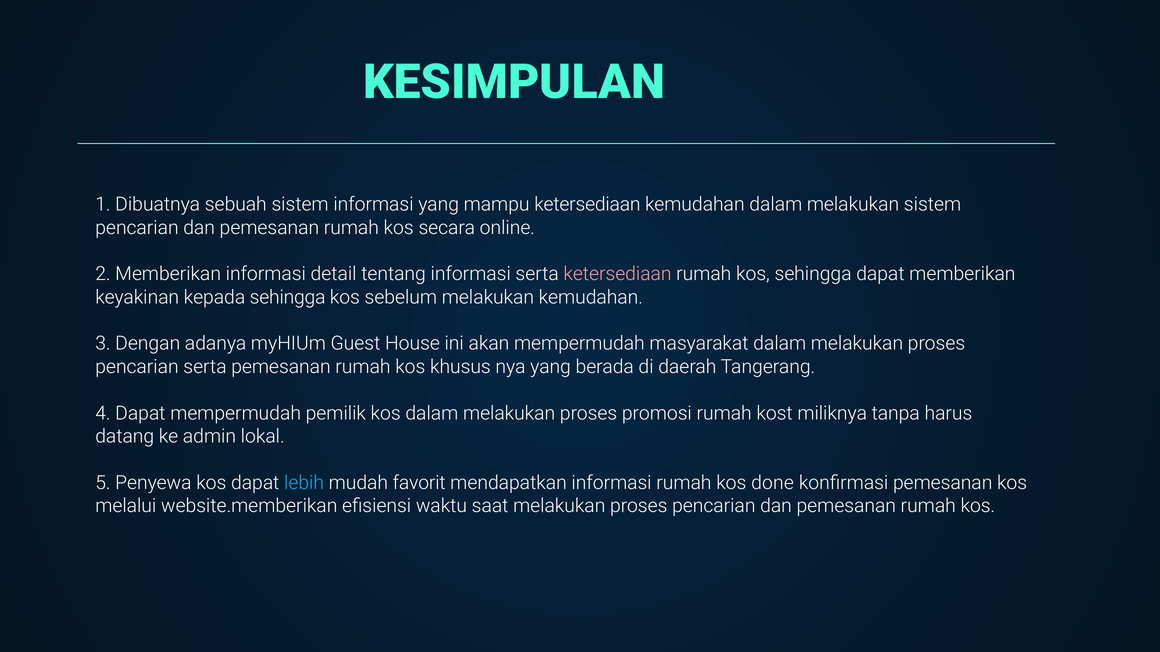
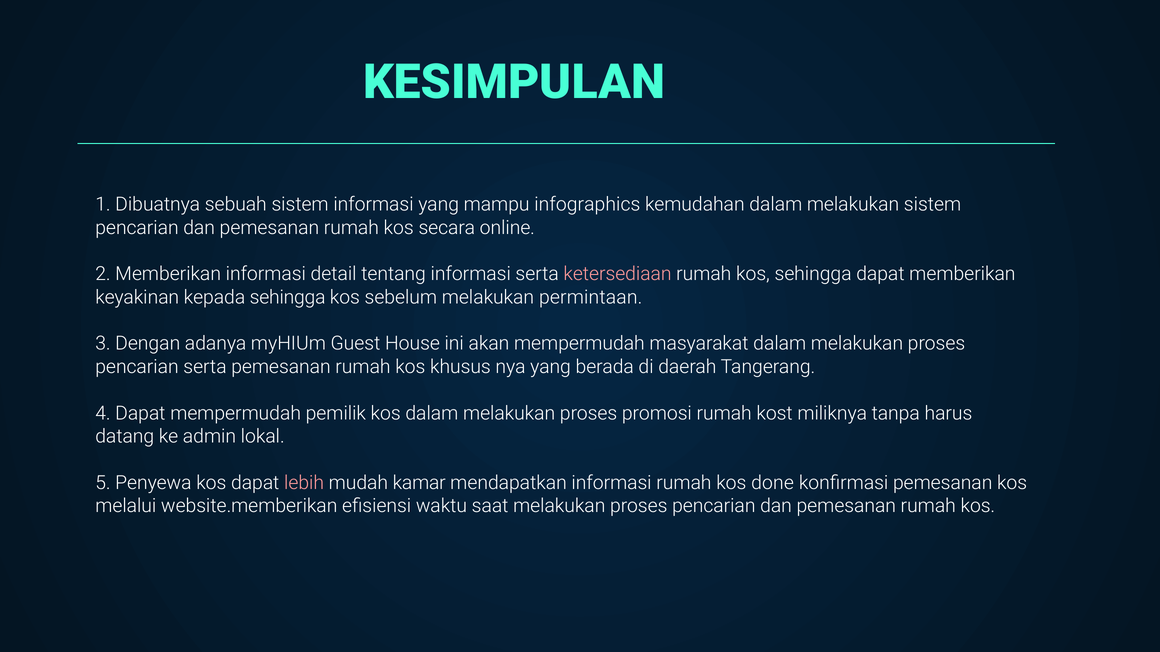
mampu ketersediaan: ketersediaan -> infographics (587, 205)
melakukan kemudahan: kemudahan -> permintaan (591, 297)
lebih colour: light blue -> pink (304, 483)
favorit: favorit -> kamar (419, 483)
